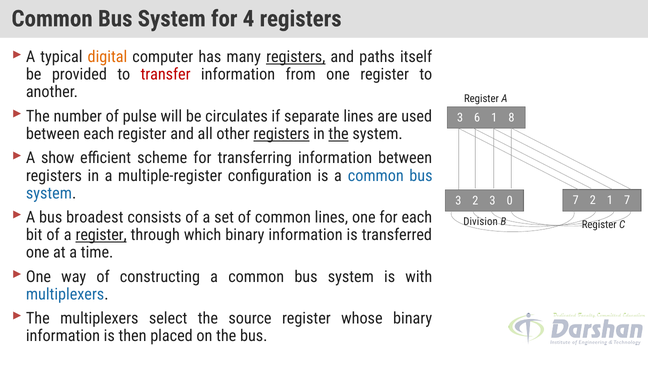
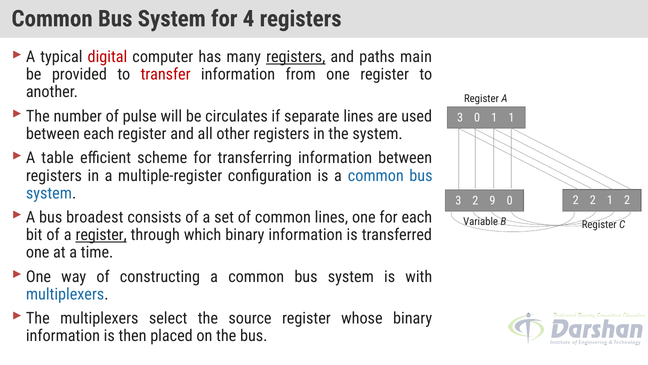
digital colour: orange -> red (107, 57)
itself: itself -> main (416, 57)
3 6: 6 -> 0 (477, 117)
1 8: 8 -> 1 (511, 117)
registers underline: present -> none (281, 134)
the underline: present -> none (339, 134)
show: show -> table (58, 158)
2 3: 3 -> 9 (492, 200)
0 7: 7 -> 2 (576, 200)
1 7: 7 -> 2 (627, 200)
Division: Division -> Variable (481, 222)
